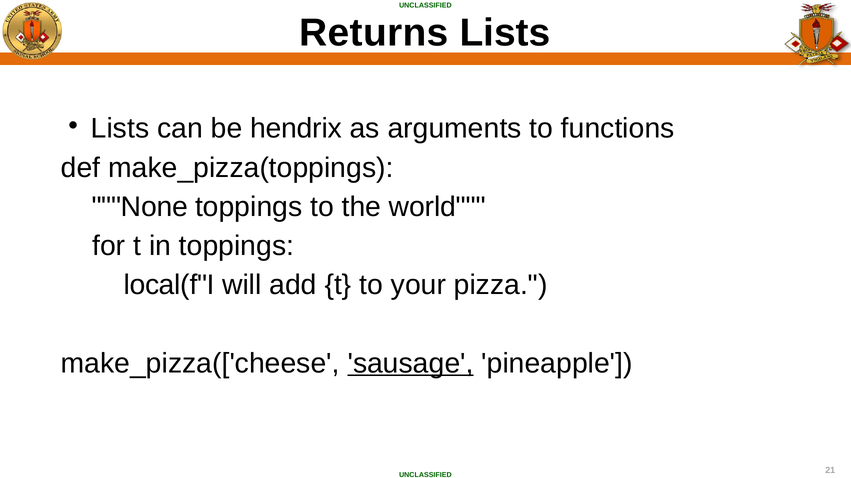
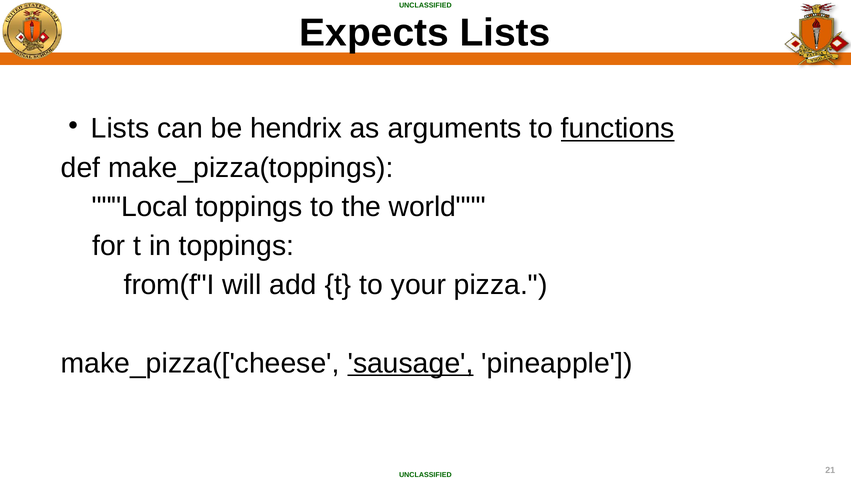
Returns: Returns -> Expects (374, 33)
functions underline: none -> present (618, 129)
None: None -> Local (140, 207)
local(f"I: local(f"I -> from(f"I (169, 285)
